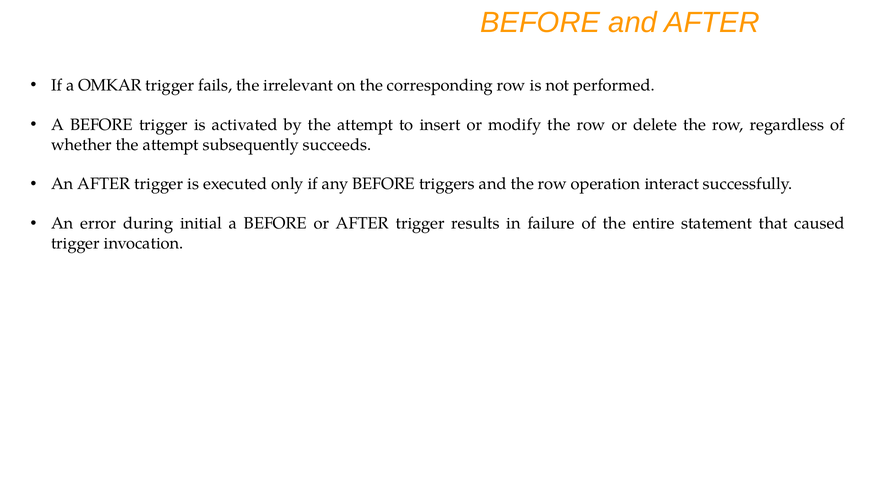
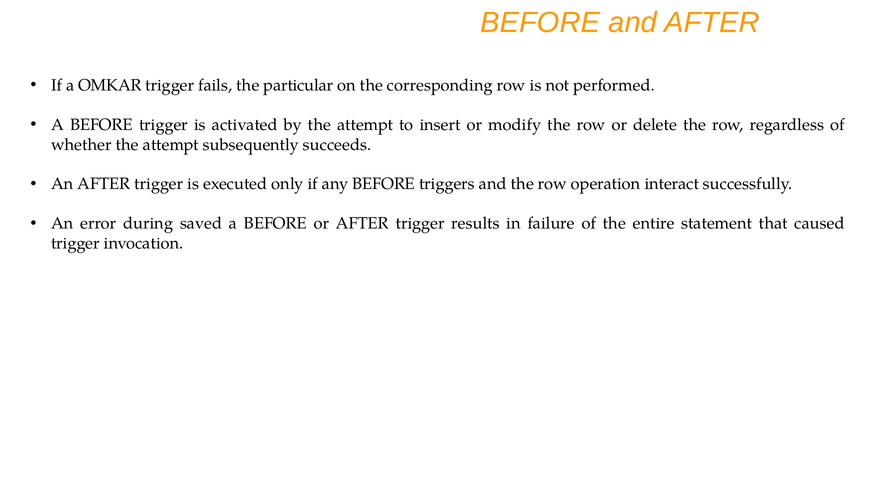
irrelevant: irrelevant -> particular (298, 85)
initial: initial -> saved (201, 223)
